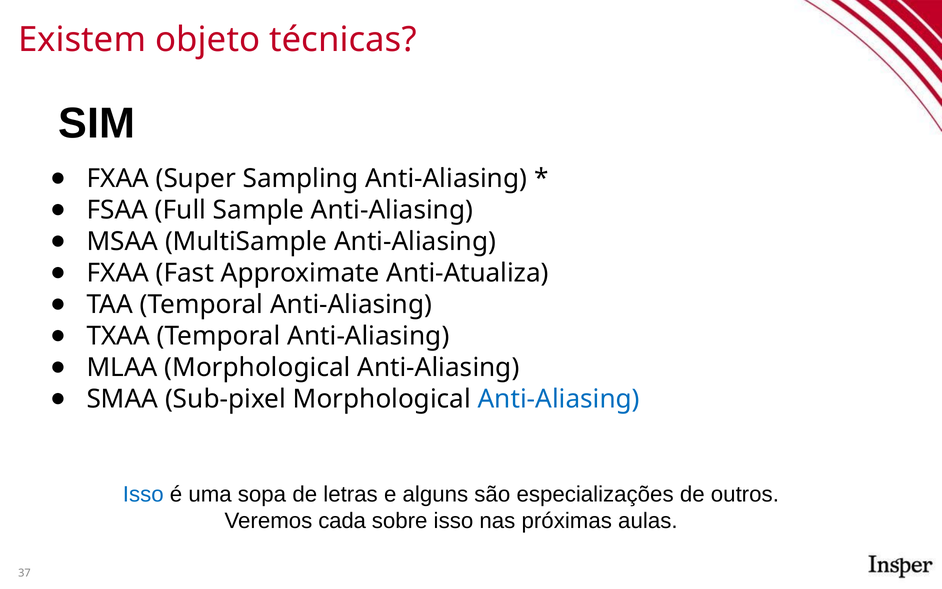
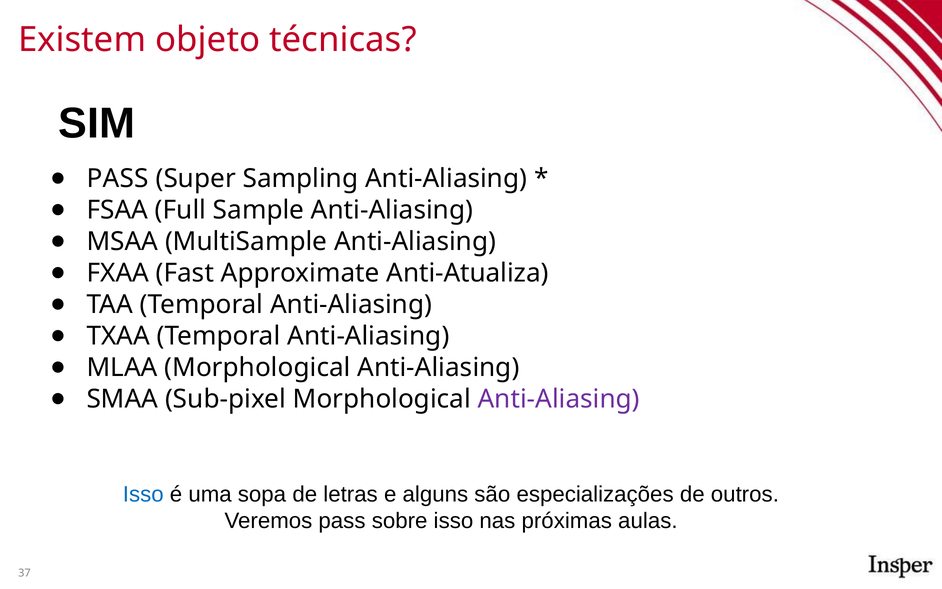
FXAA: FXAA -> PASS (118, 179)
Anti-Aliasing colour: blue -> purple (559, 399)
Veremos cada: cada -> pass (342, 521)
